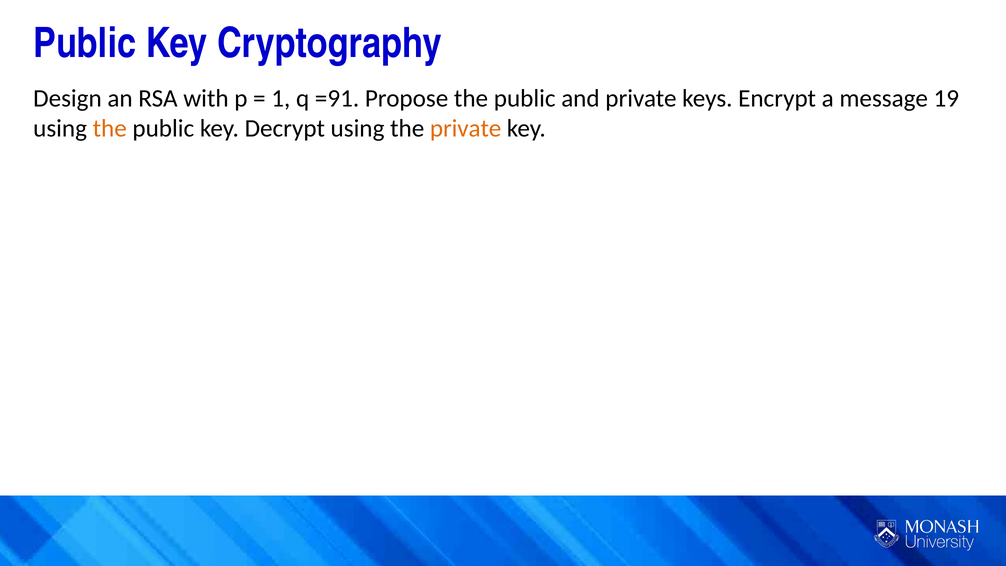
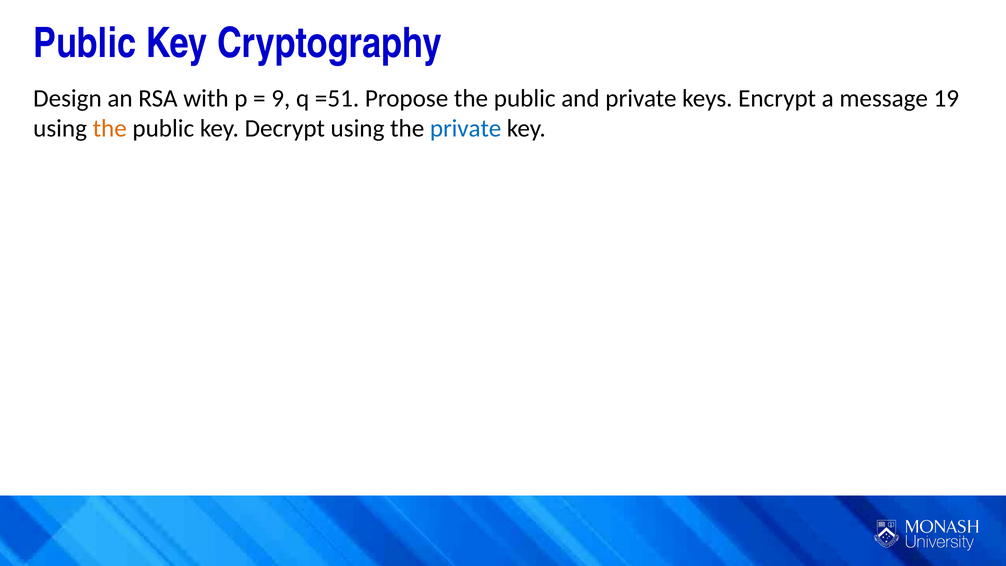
1: 1 -> 9 (281, 98)
=91: =91 -> =51 (337, 98)
private colour: orange -> blue (466, 129)
